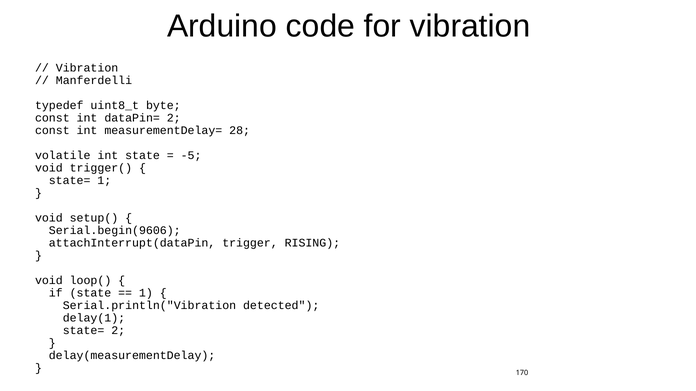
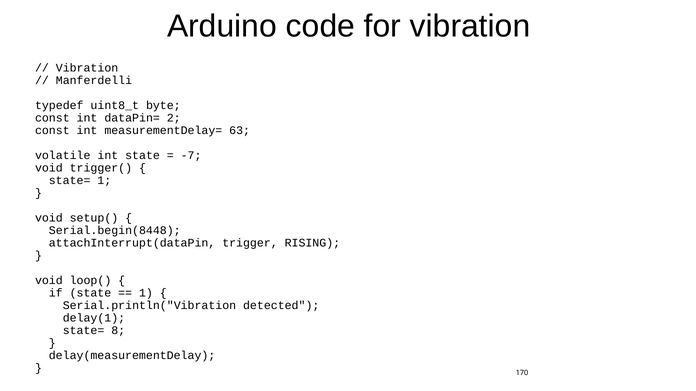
28: 28 -> 63 (240, 131)
-5: -5 -> -7 (191, 156)
Serial.begin(9606: Serial.begin(9606 -> Serial.begin(8448 (115, 231)
state= 2: 2 -> 8 (118, 331)
